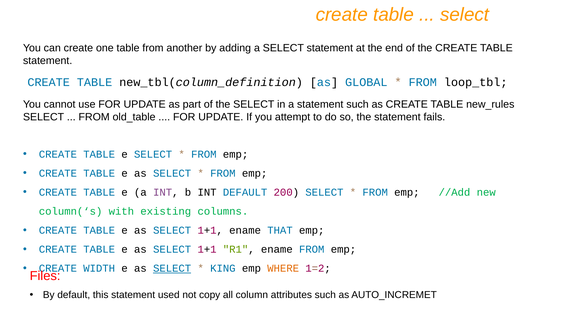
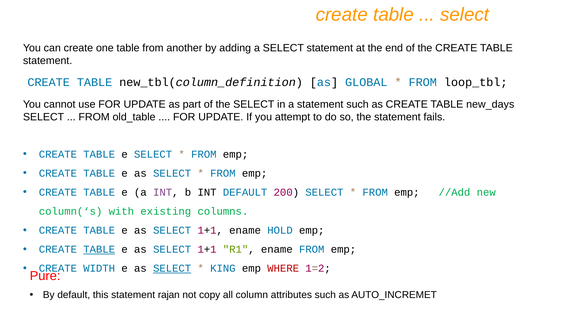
new_rules: new_rules -> new_days (490, 104)
THAT: THAT -> HOLD (280, 231)
TABLE underline: none -> present (99, 250)
WHERE colour: orange -> red (283, 269)
Files: Files -> Pure (45, 276)
used: used -> rajan (169, 295)
